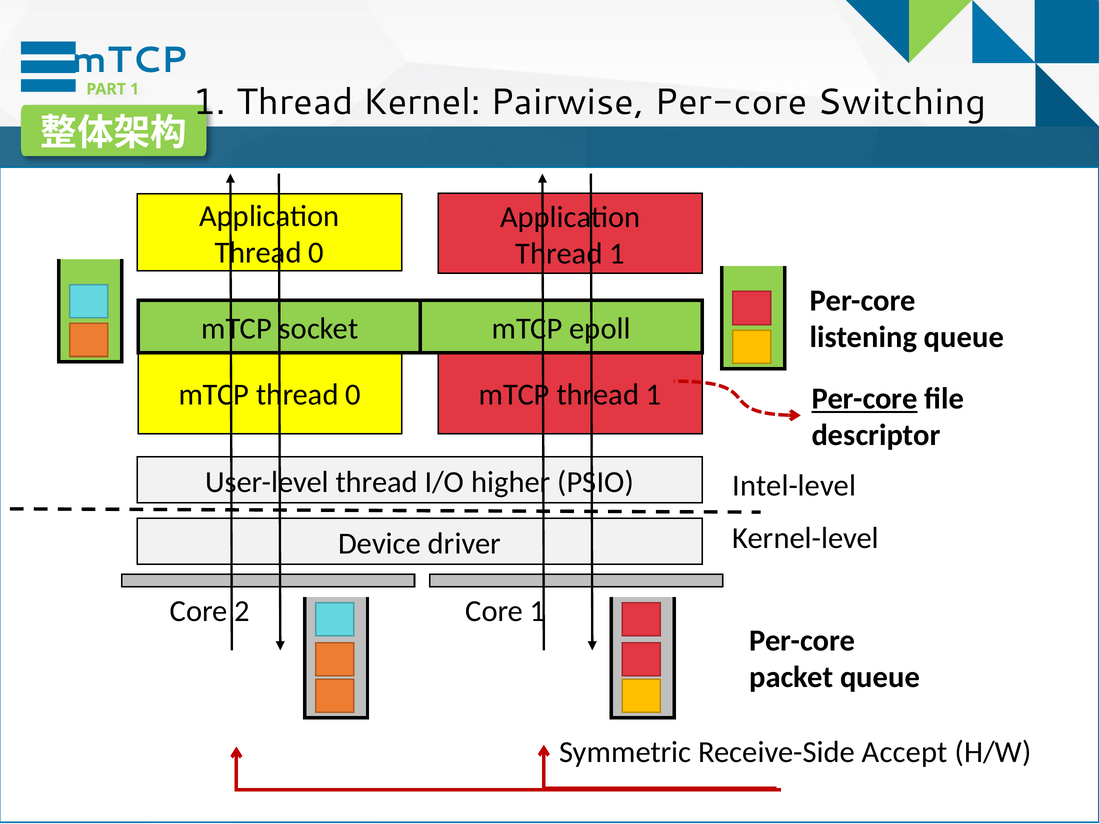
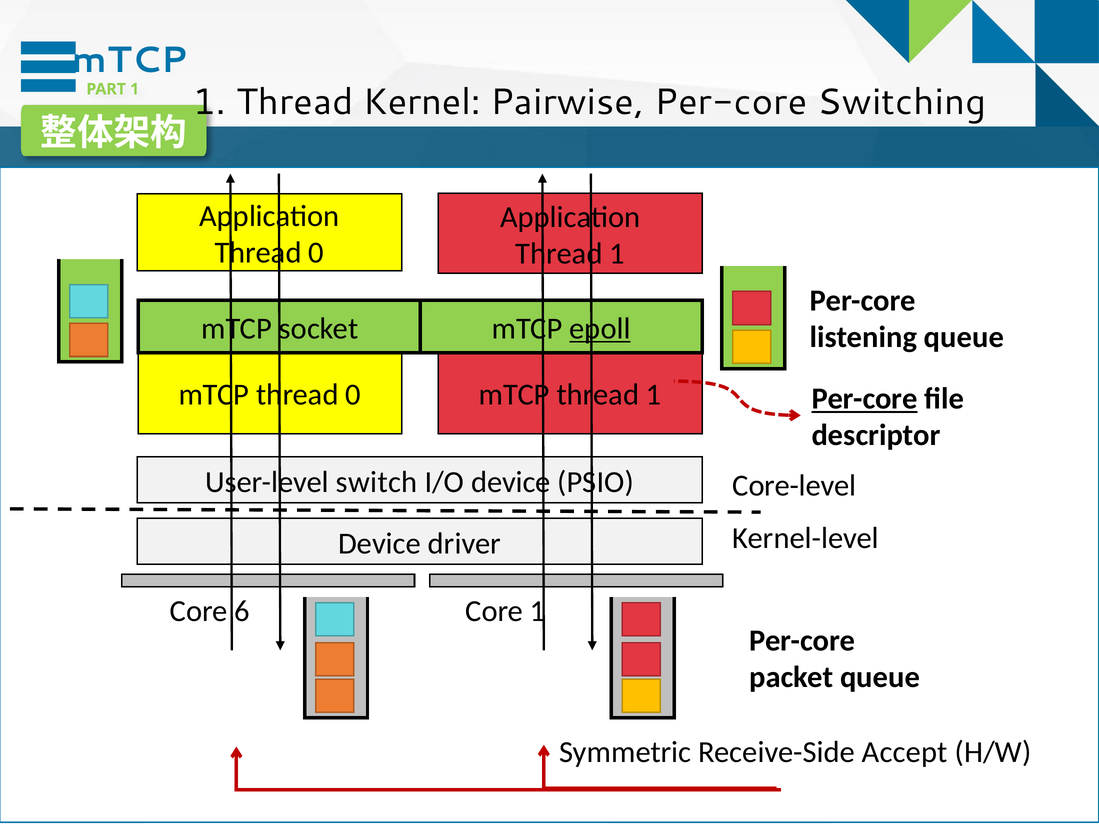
epoll underline: none -> present (600, 329)
User-level thread: thread -> switch (377, 482)
I/O higher: higher -> device (511, 482)
Intel-level: Intel-level -> Core-level (794, 486)
2: 2 -> 6 (242, 611)
